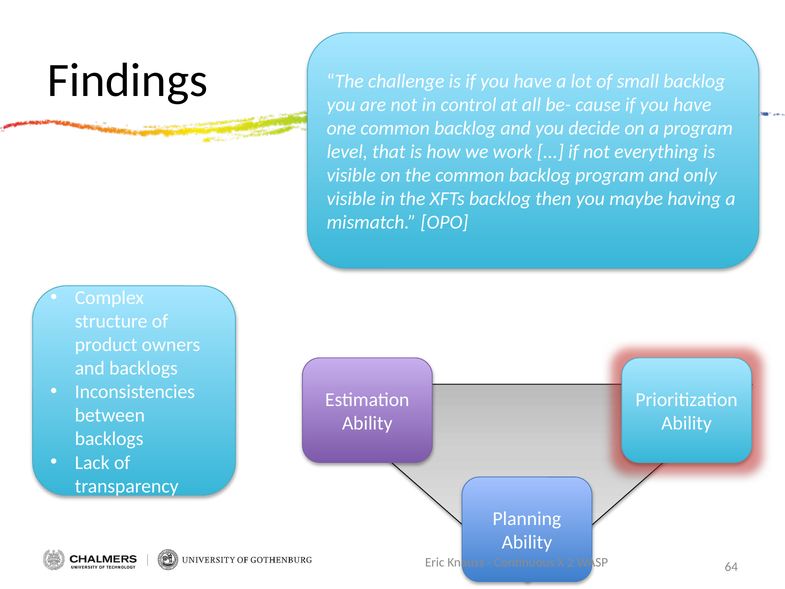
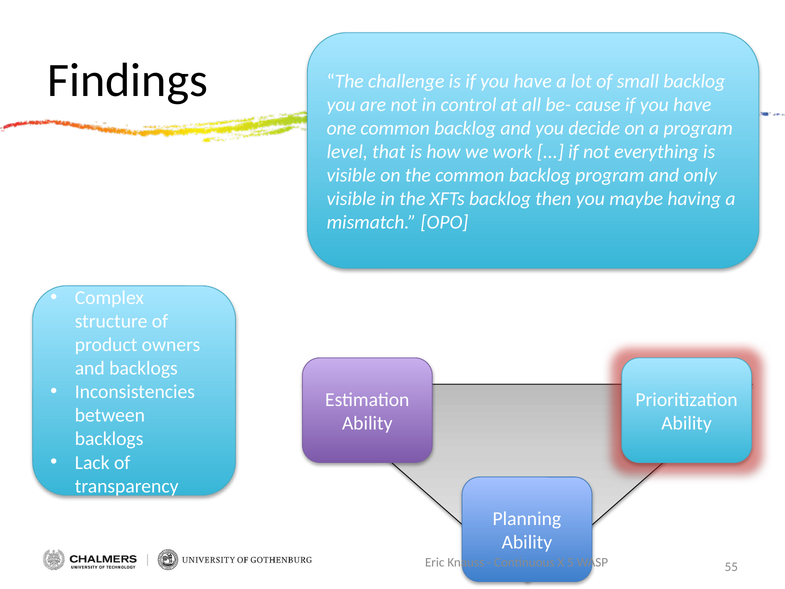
2: 2 -> 5 (570, 562)
64: 64 -> 55 (731, 567)
